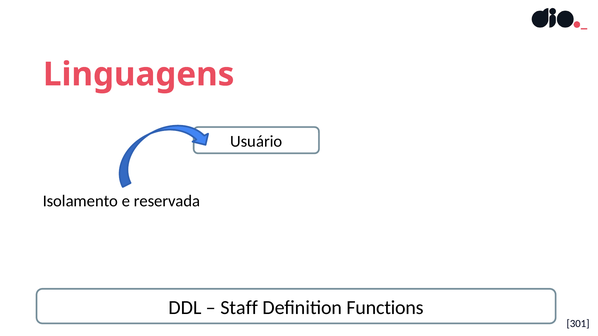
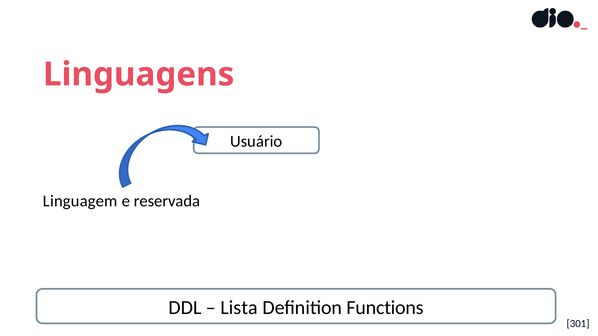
Isolamento: Isolamento -> Linguagem (80, 201)
Staff: Staff -> Lista (239, 308)
